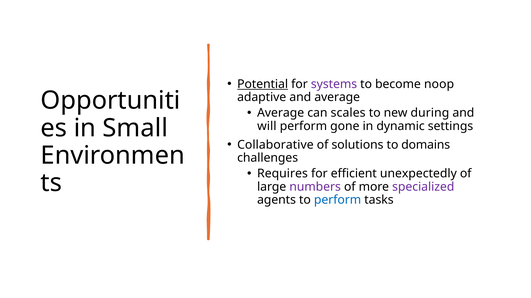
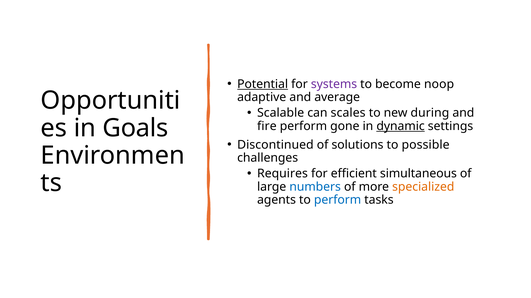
Average: Average -> Scalable (281, 113)
Small: Small -> Goals (135, 128)
will: will -> fire (267, 126)
dynamic underline: none -> present (401, 126)
Collaborative: Collaborative -> Discontinued (275, 145)
domains: domains -> possible (426, 145)
unexpectedly: unexpectedly -> simultaneous (418, 174)
numbers colour: purple -> blue (315, 187)
specialized colour: purple -> orange (423, 187)
